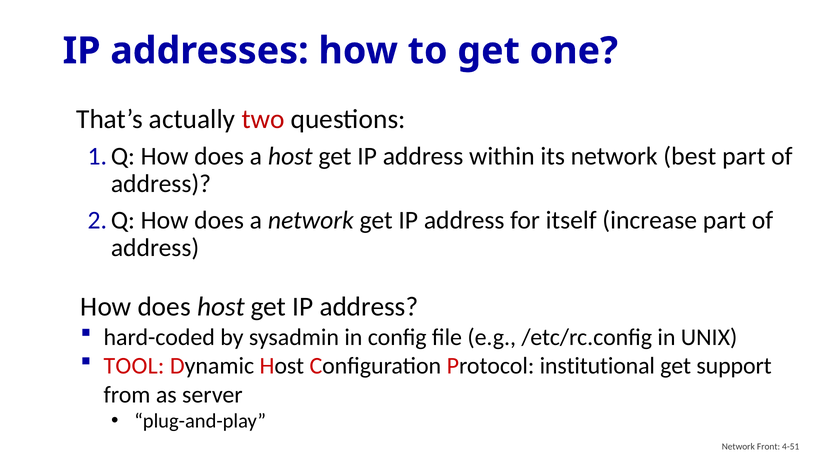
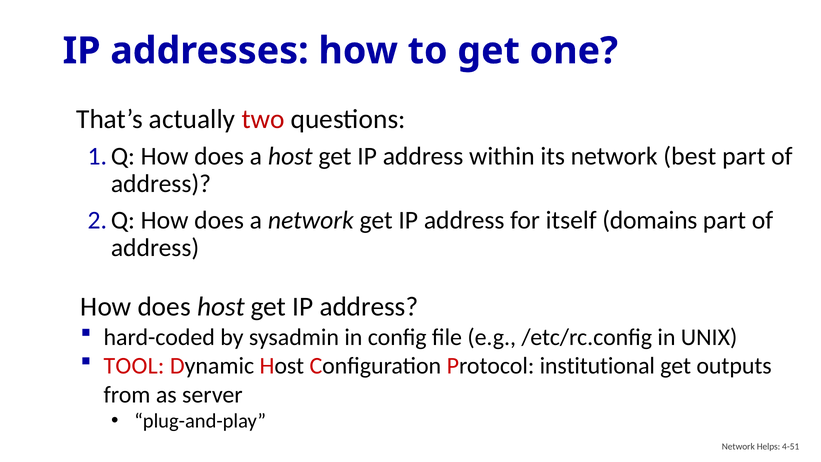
increase: increase -> domains (650, 220)
support: support -> outputs (734, 366)
Front: Front -> Helps (769, 447)
